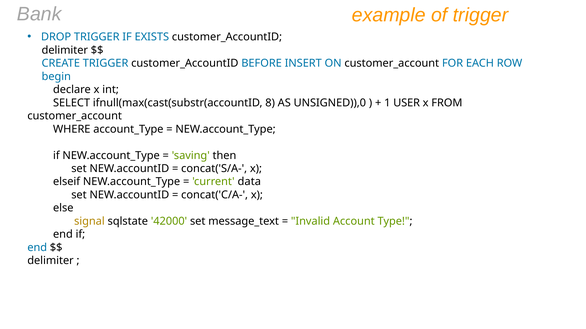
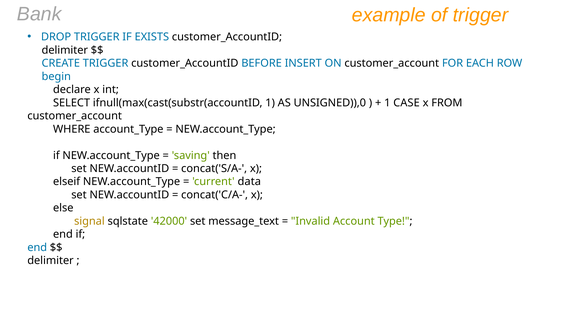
ifnull(max(cast(substr(accountID 8: 8 -> 1 (270, 103)
USER: USER -> CASE (407, 103)
